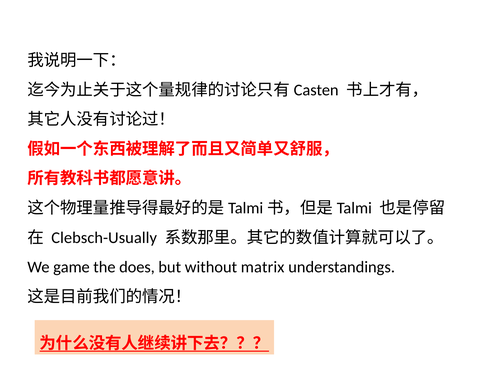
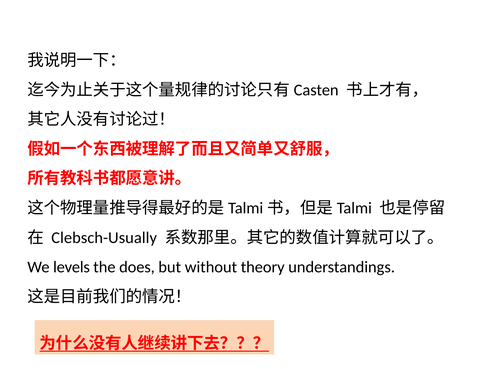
game: game -> levels (72, 267)
matrix: matrix -> theory (263, 267)
